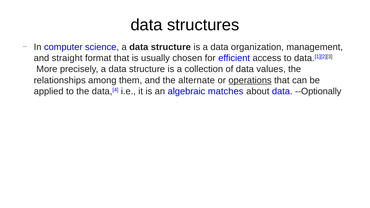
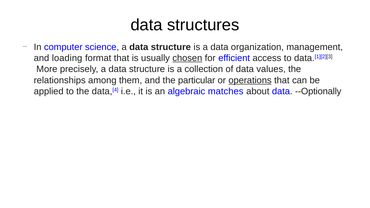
straight: straight -> loading (67, 58)
chosen underline: none -> present (187, 58)
alternate: alternate -> particular (197, 80)
